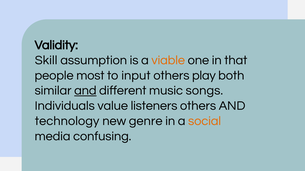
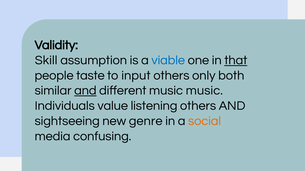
viable colour: orange -> blue (168, 60)
that underline: none -> present (236, 60)
most: most -> taste (90, 76)
play: play -> only (204, 76)
music songs: songs -> music (204, 91)
listeners: listeners -> listening (154, 106)
technology: technology -> sightseeing (67, 121)
